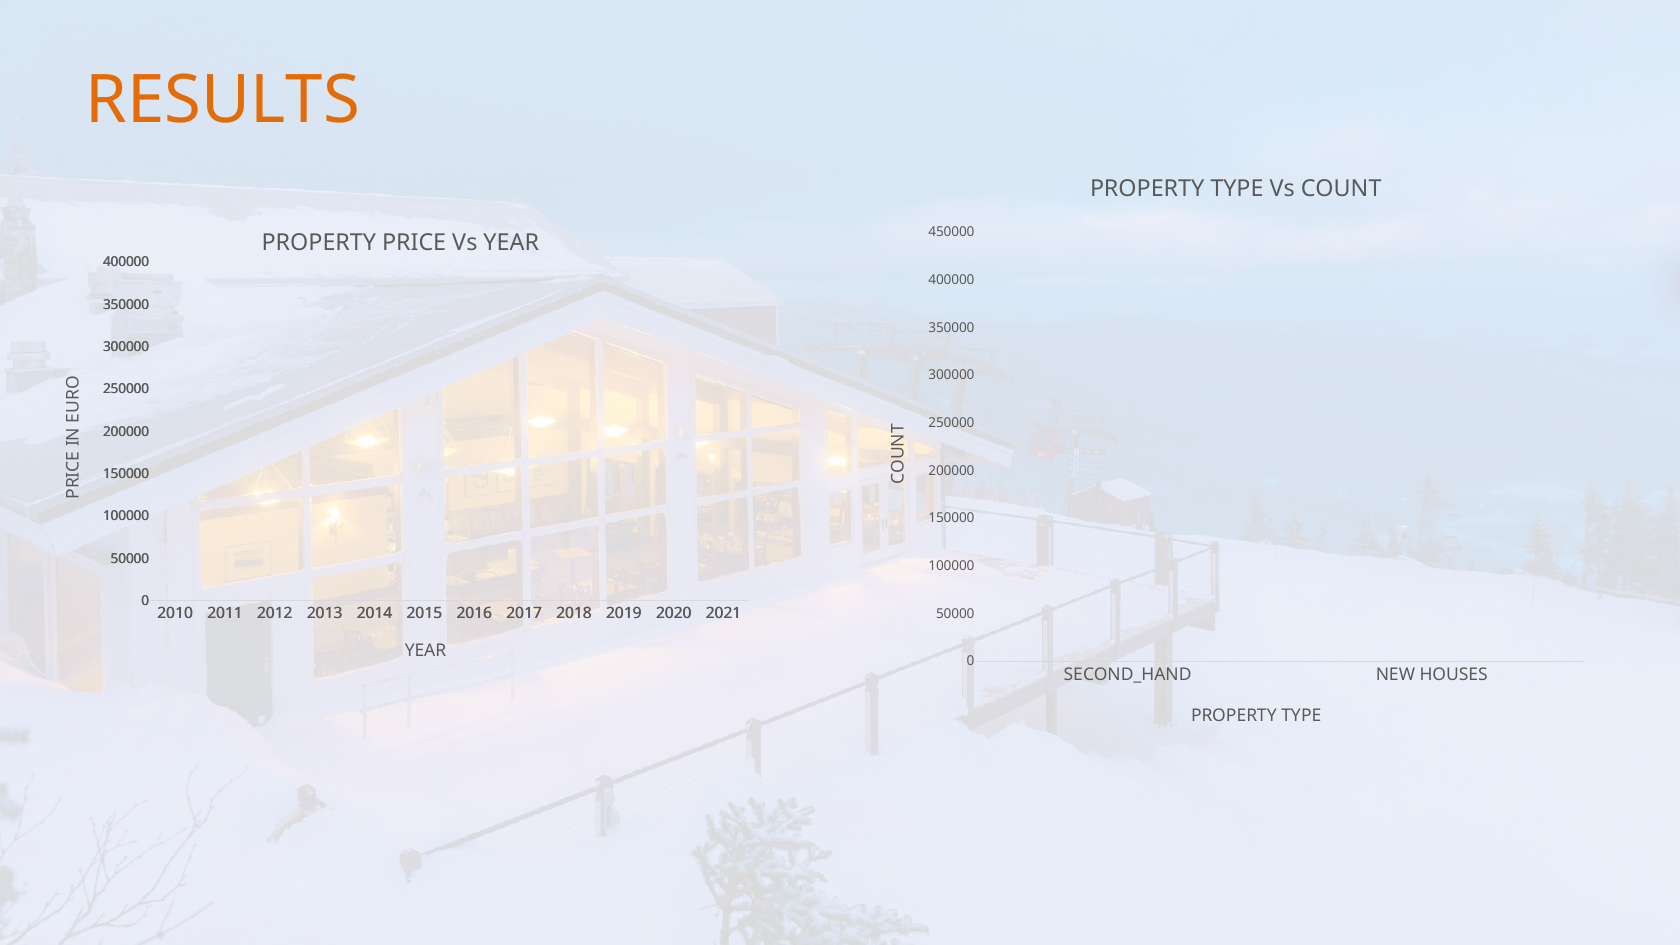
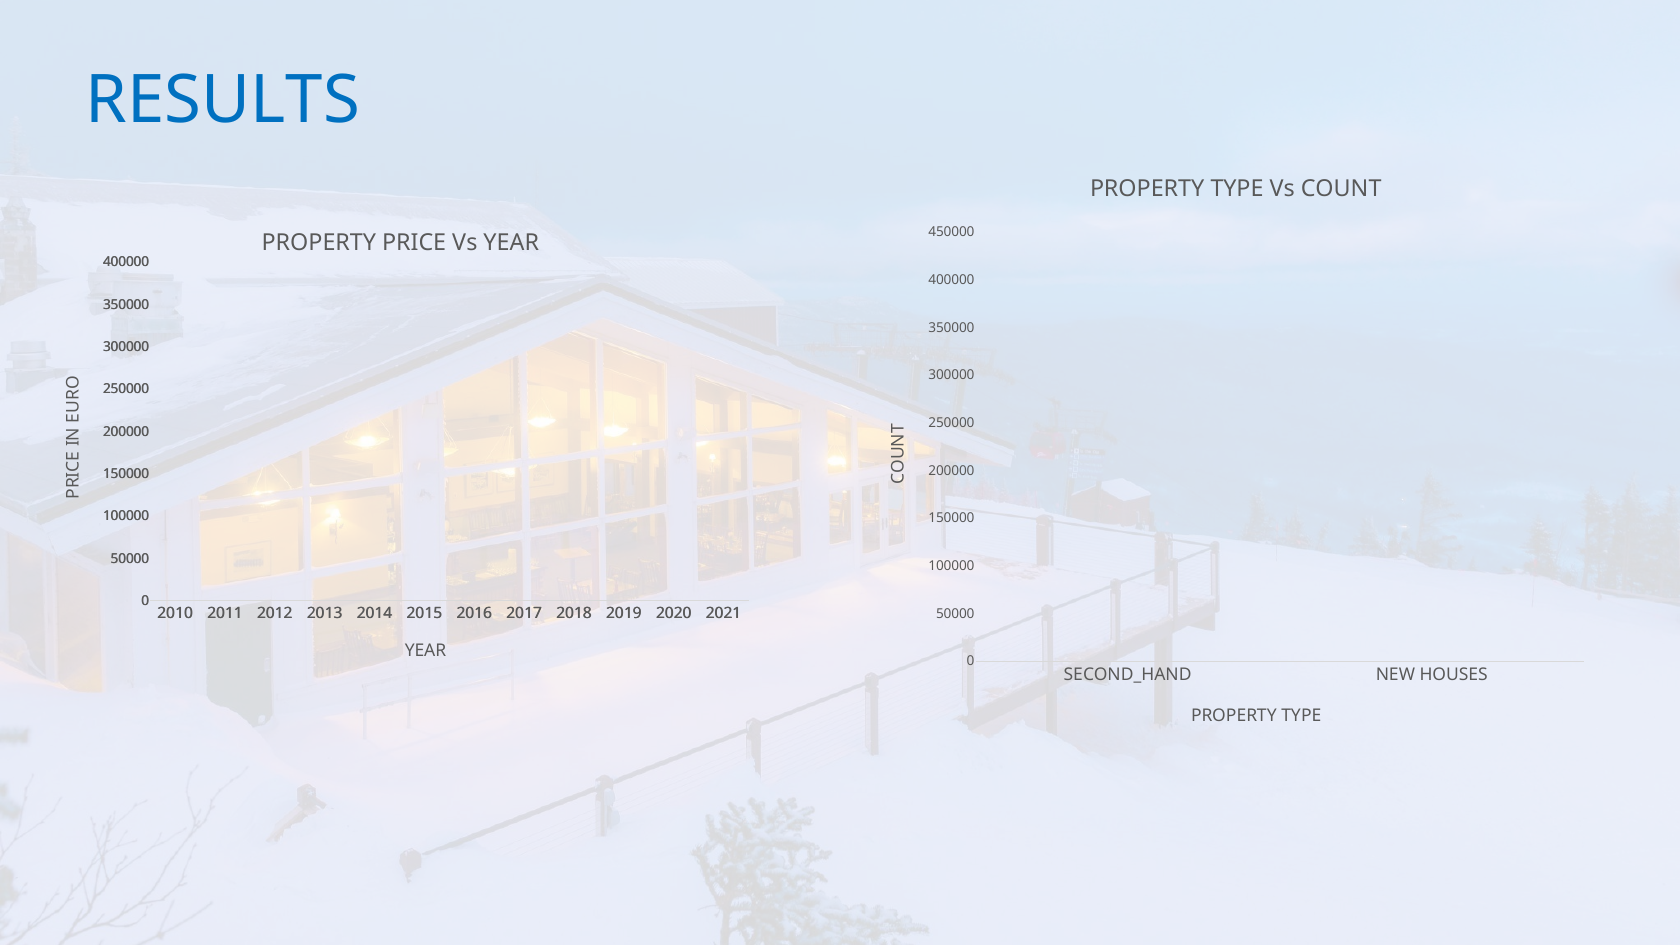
RESULTS colour: orange -> blue (223, 101)
